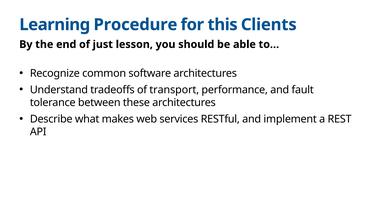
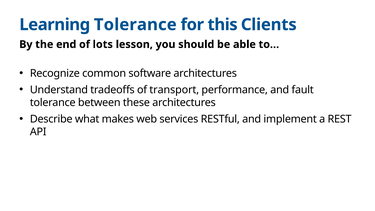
Learning Procedure: Procedure -> Tolerance (135, 25)
just: just -> lots (103, 44)
